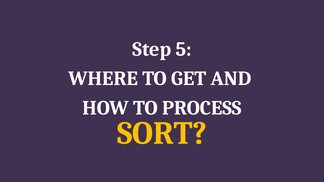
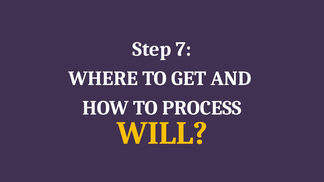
5: 5 -> 7 (183, 49)
SORT: SORT -> WILL (162, 133)
